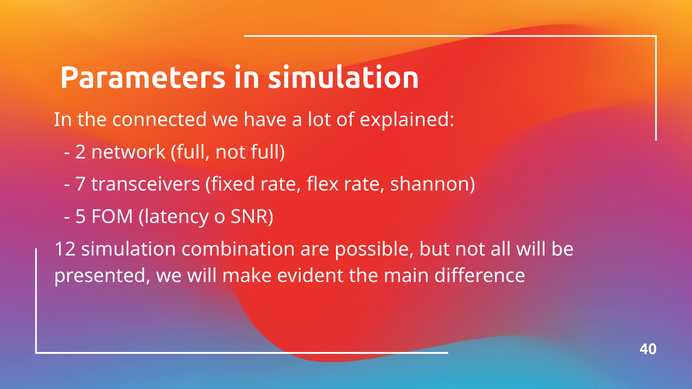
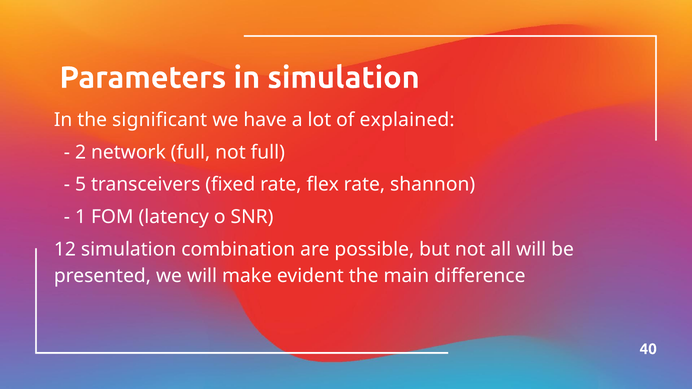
connected: connected -> significant (160, 120)
7: 7 -> 5 (81, 185)
5: 5 -> 1 (81, 217)
